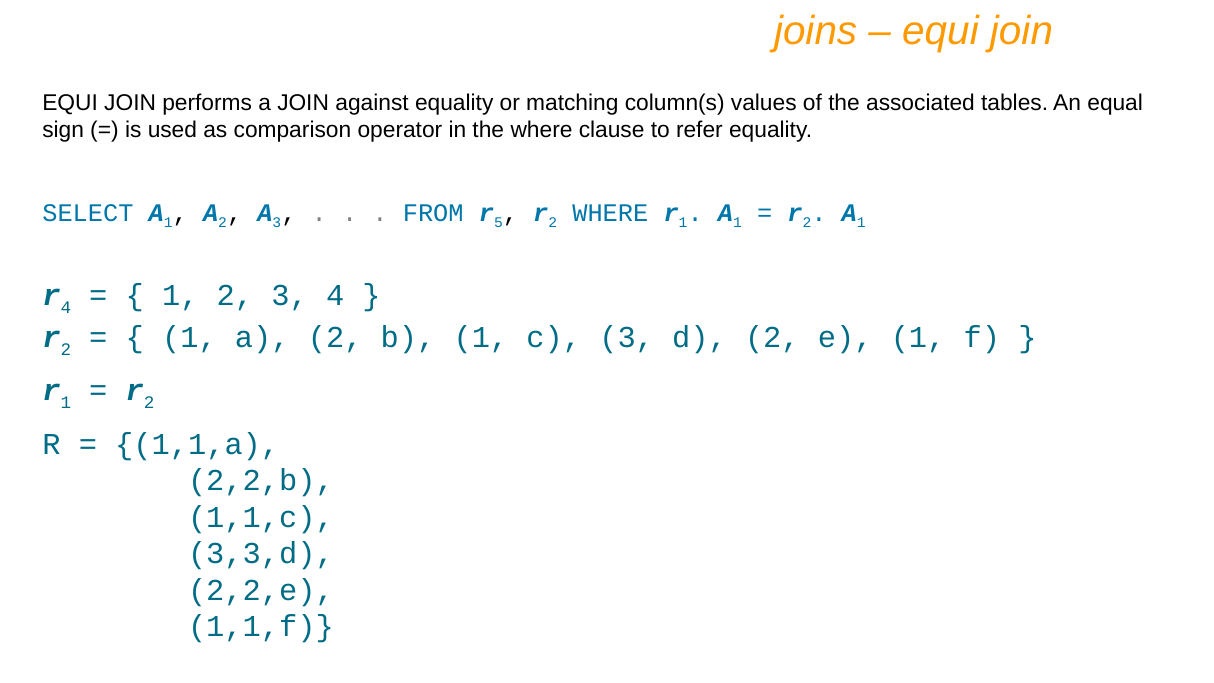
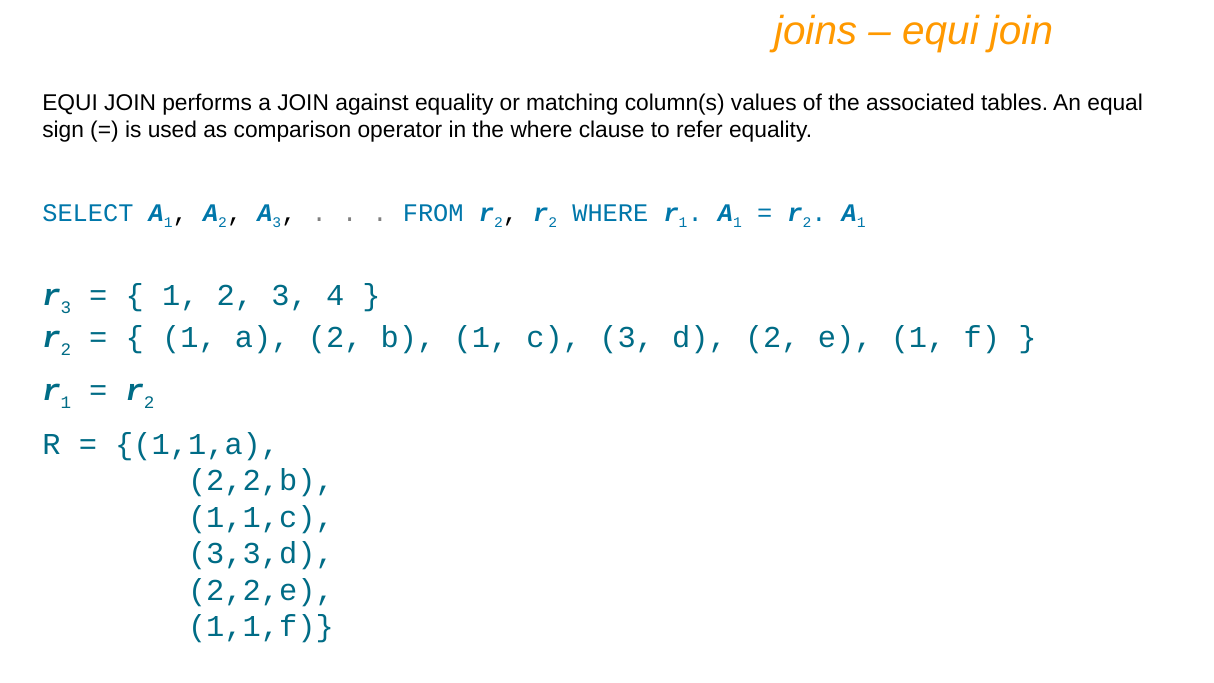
FROM r 5: 5 -> 2 (498, 223)
r 4: 4 -> 3 (66, 308)
